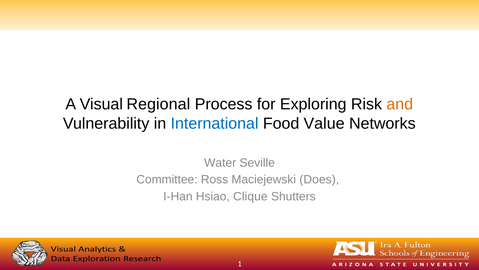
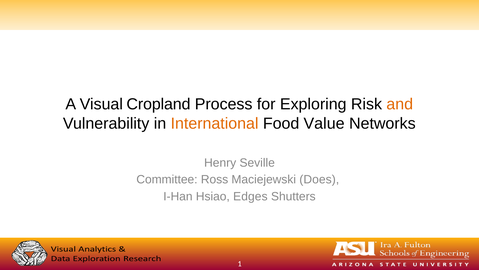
Regional: Regional -> Cropland (158, 104)
International colour: blue -> orange (215, 123)
Water: Water -> Henry (220, 163)
Clique: Clique -> Edges (250, 196)
